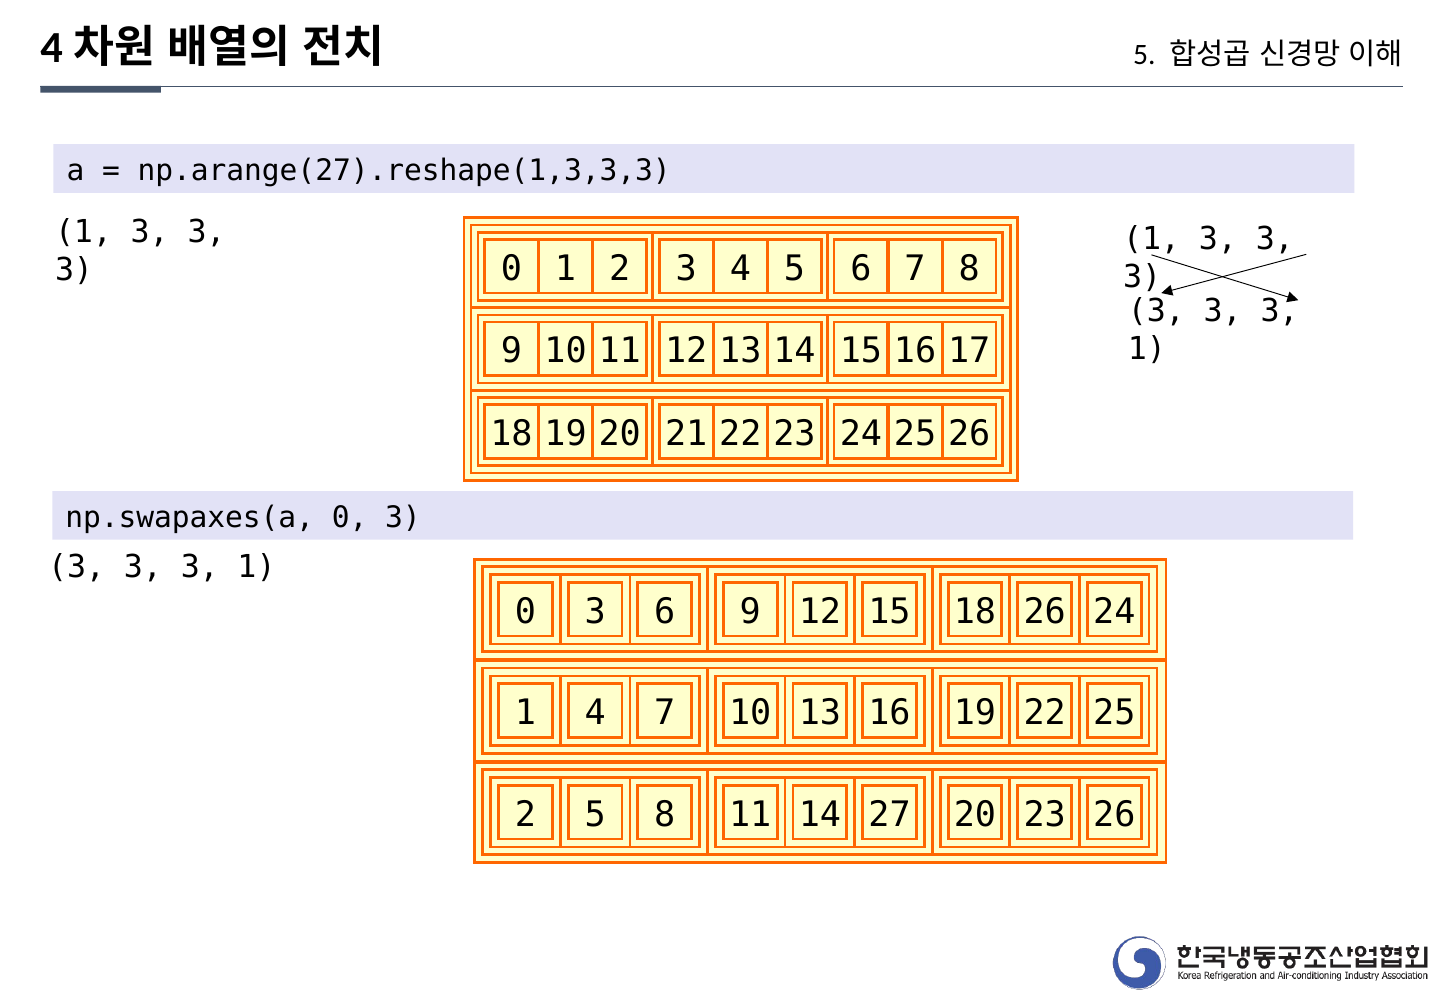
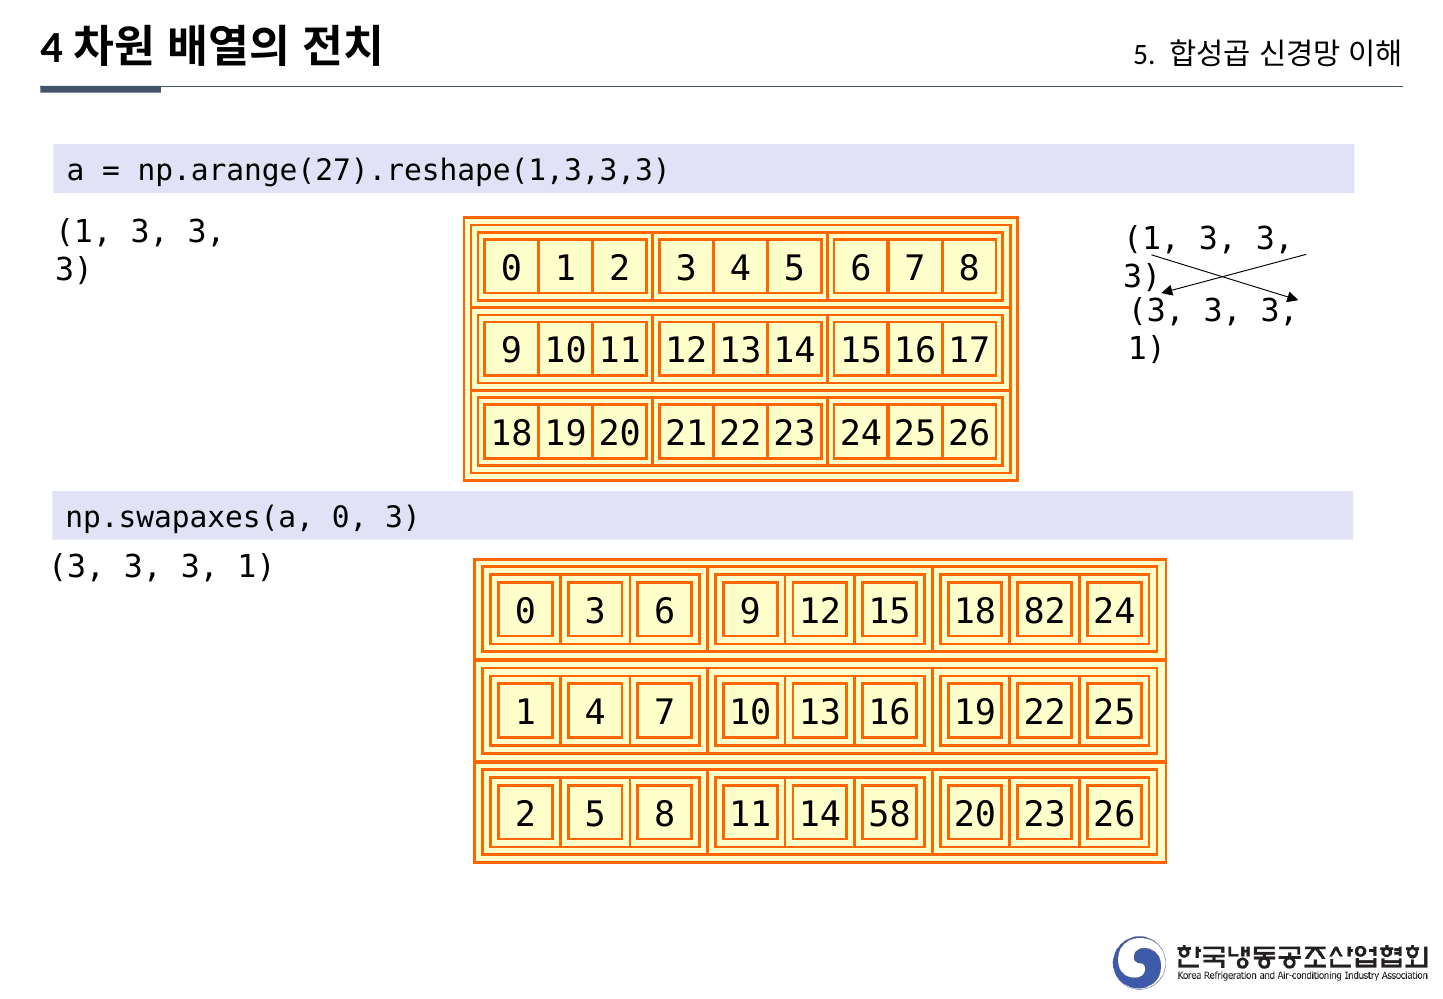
18 26: 26 -> 82 (1045, 612)
27: 27 -> 58 (890, 815)
